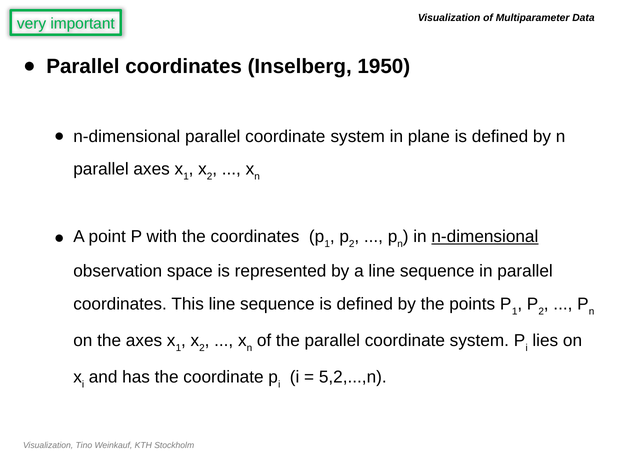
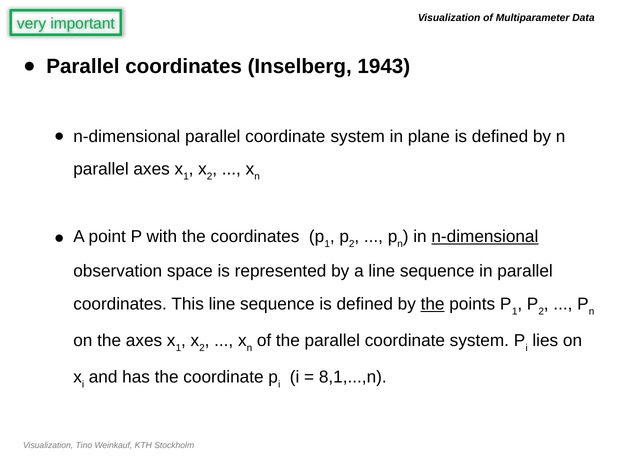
1950: 1950 -> 1943 (384, 66)
the underline: none -> present (433, 304)
5,2,...,n: 5,2,...,n -> 8,1,...,n (353, 376)
